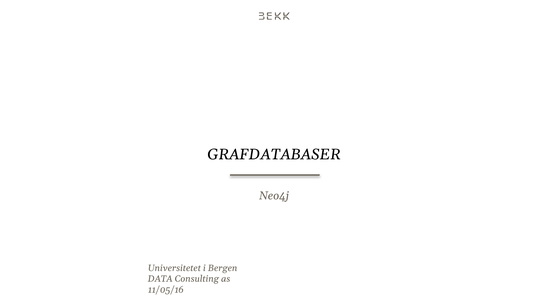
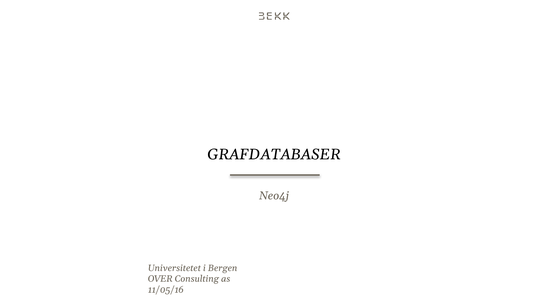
DATA: DATA -> OVER (160, 279)
